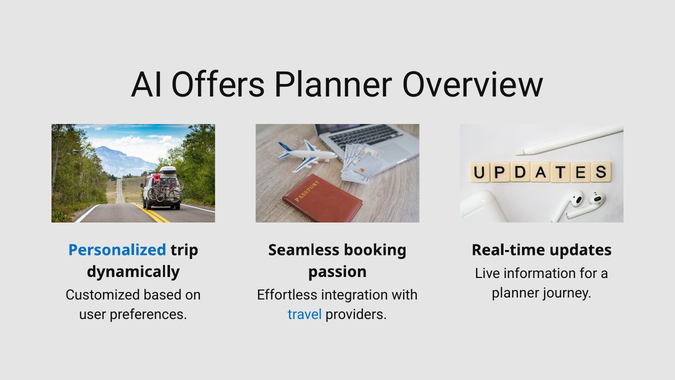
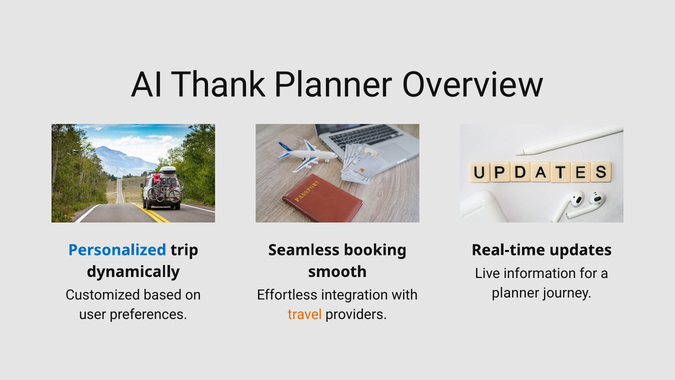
Offers: Offers -> Thank (218, 85)
passion: passion -> smooth (338, 272)
travel colour: blue -> orange (305, 314)
